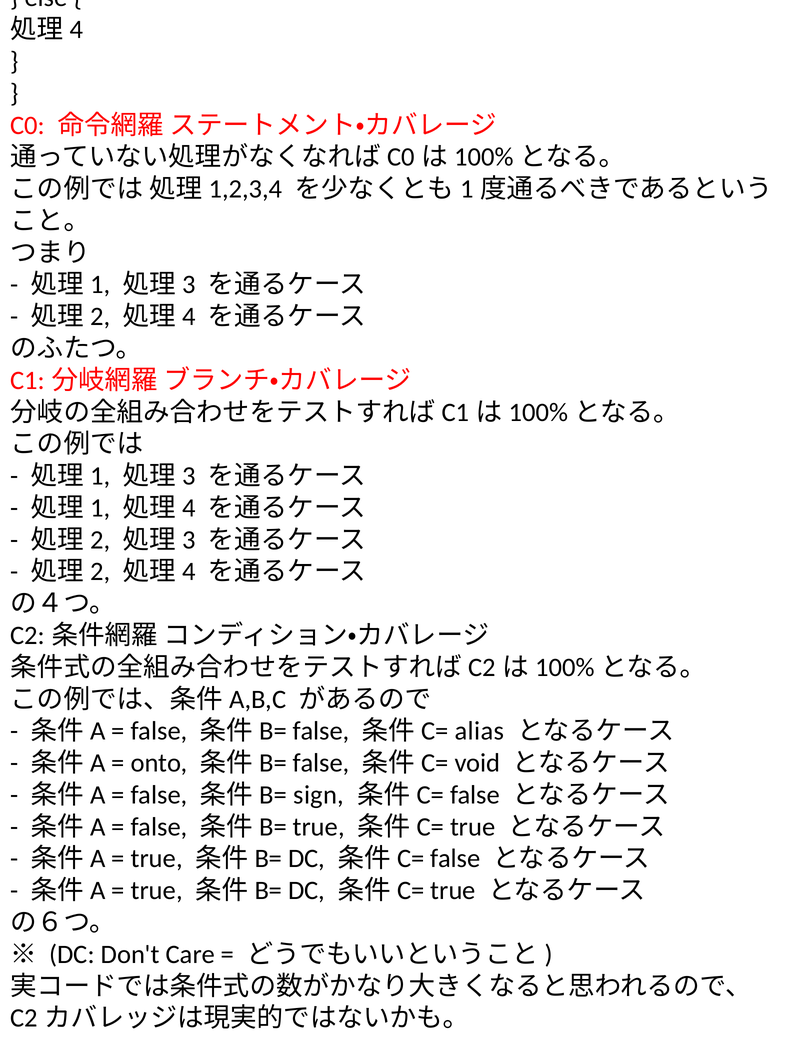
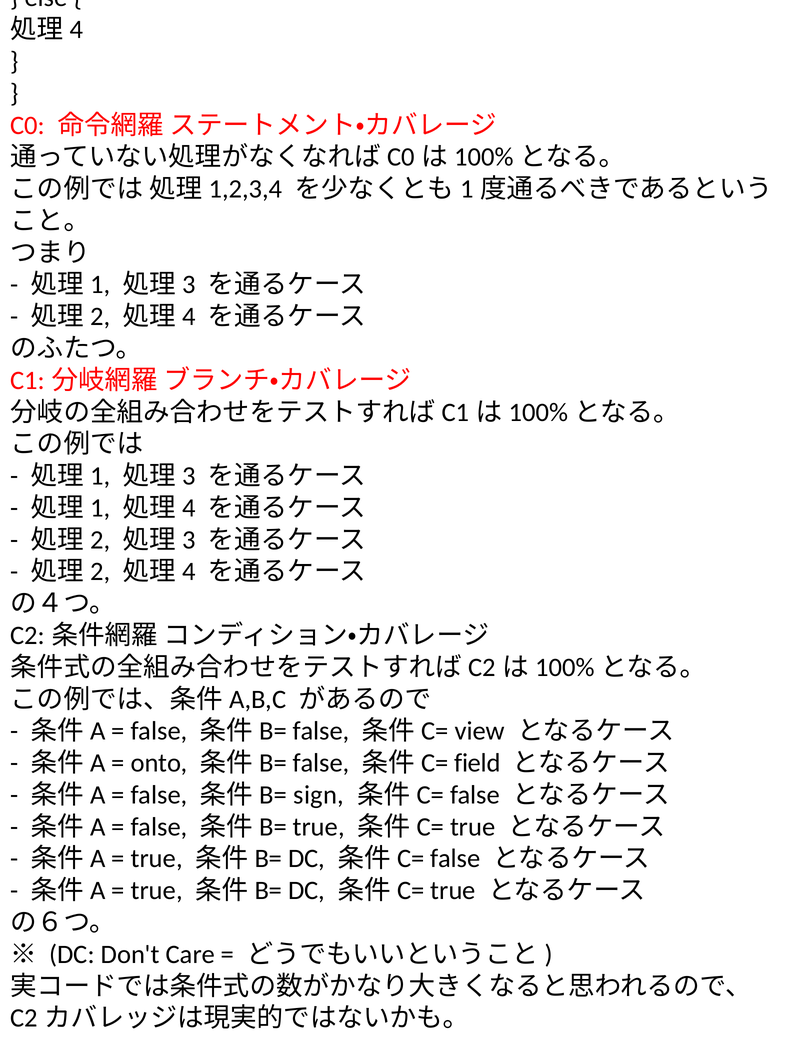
alias: alias -> view (480, 731)
void: void -> field (477, 763)
